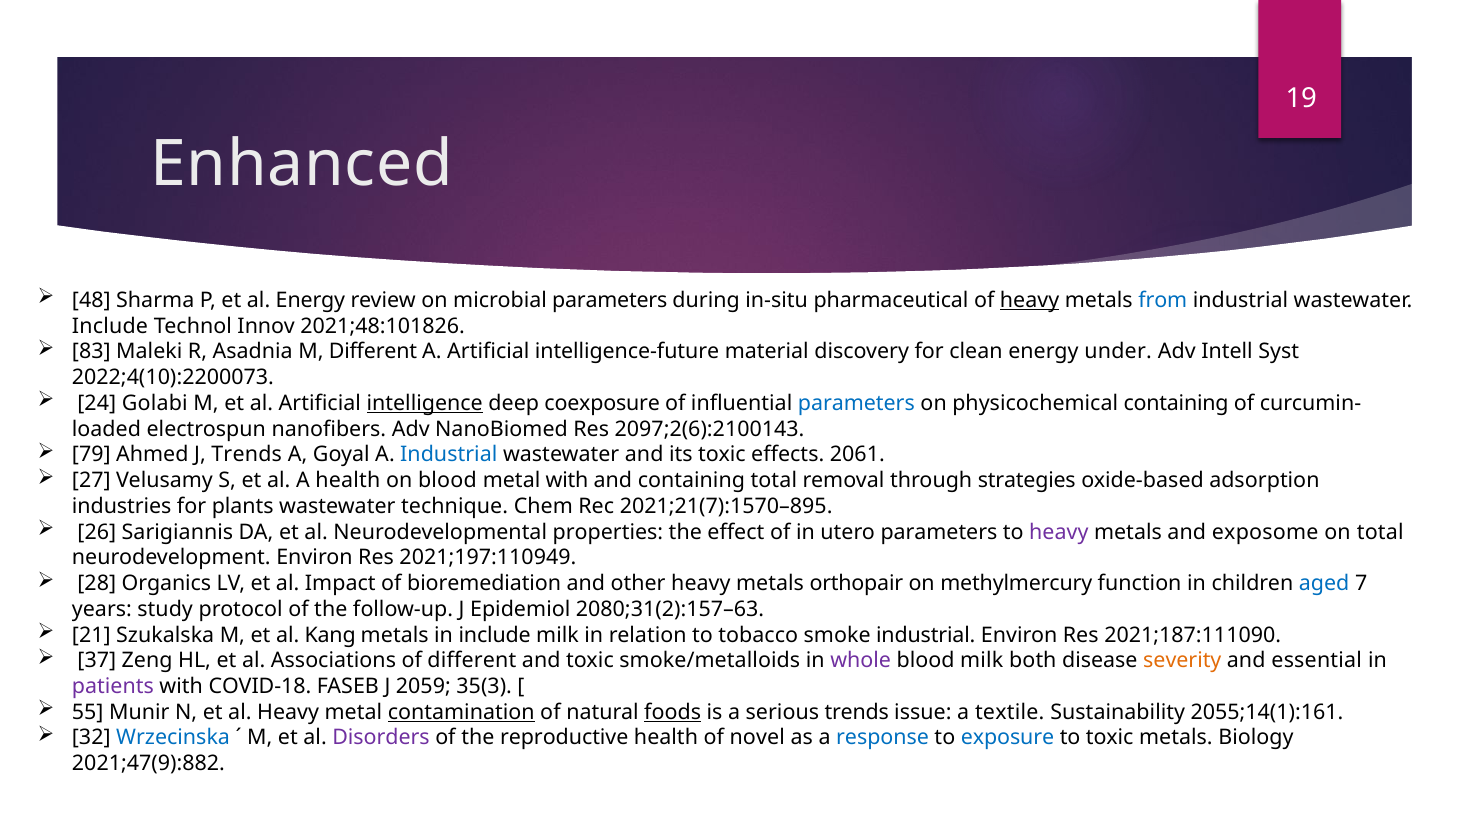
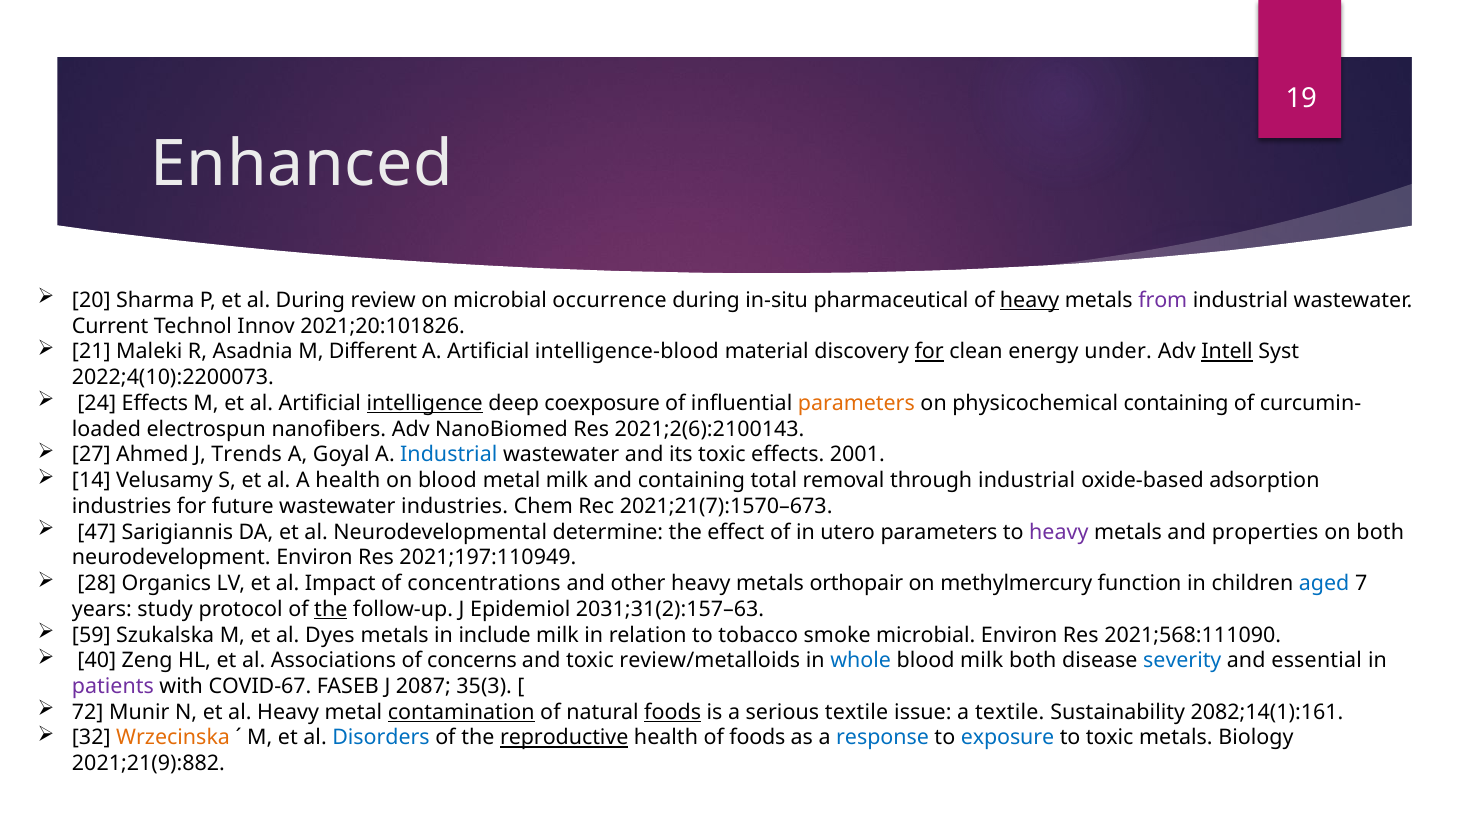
48: 48 -> 20 (91, 300)
al Energy: Energy -> During (310, 300)
microbial parameters: parameters -> occurrence (610, 300)
from colour: blue -> purple (1163, 300)
Include: Include -> Current (110, 326)
2021;48:101826: 2021;48:101826 -> 2021;20:101826 (383, 326)
83: 83 -> 21 (91, 352)
intelligence-future: intelligence-future -> intelligence-blood (627, 352)
for underline: none -> present (929, 352)
Intell underline: none -> present (1227, 352)
24 Golabi: Golabi -> Effects (155, 403)
parameters colour: blue -> orange (856, 403)
2097;2(6):2100143: 2097;2(6):2100143 -> 2021;2(6):2100143 (710, 429)
79: 79 -> 27 (91, 455)
2061: 2061 -> 2001 (857, 455)
27: 27 -> 14 (91, 480)
metal with: with -> milk (567, 480)
through strategies: strategies -> industrial (1027, 480)
plants: plants -> future (243, 506)
wastewater technique: technique -> industries (455, 506)
2021;21(7):1570–895: 2021;21(7):1570–895 -> 2021;21(7):1570–673 (726, 506)
26: 26 -> 47 (97, 532)
properties: properties -> determine (608, 532)
exposome: exposome -> properties (1265, 532)
on total: total -> both (1380, 532)
bioremediation: bioremediation -> concentrations (484, 583)
the underline: none -> present (331, 609)
2080;31(2):157–63: 2080;31(2):157–63 -> 2031;31(2):157–63 (670, 609)
21: 21 -> 59 (91, 635)
Kang: Kang -> Dyes (330, 635)
smoke industrial: industrial -> microbial (926, 635)
2021;187:111090: 2021;187:111090 -> 2021;568:111090 (1193, 635)
37: 37 -> 40 (97, 661)
of different: different -> concerns (472, 661)
smoke/metalloids: smoke/metalloids -> review/metalloids (710, 661)
whole colour: purple -> blue (861, 661)
severity colour: orange -> blue (1182, 661)
COVID-18: COVID-18 -> COVID-67 (260, 686)
2059: 2059 -> 2087 (423, 686)
55: 55 -> 72 (88, 712)
serious trends: trends -> textile (857, 712)
2055;14(1):161: 2055;14(1):161 -> 2082;14(1):161 (1267, 712)
Wrzecinska colour: blue -> orange (173, 738)
Disorders colour: purple -> blue (381, 738)
reproductive underline: none -> present (564, 738)
of novel: novel -> foods (757, 738)
2021;47(9):882: 2021;47(9):882 -> 2021;21(9):882 (148, 764)
